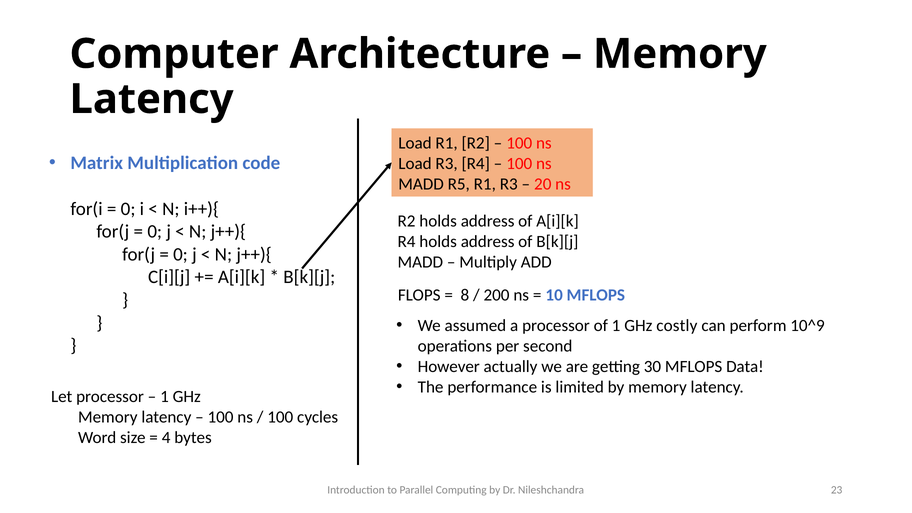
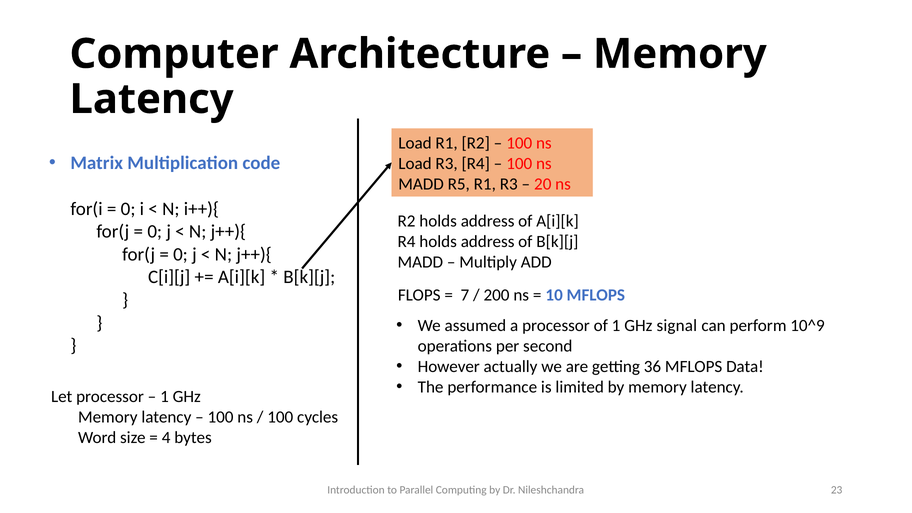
8: 8 -> 7 (465, 295)
costly: costly -> signal (677, 326)
30: 30 -> 36 (652, 367)
